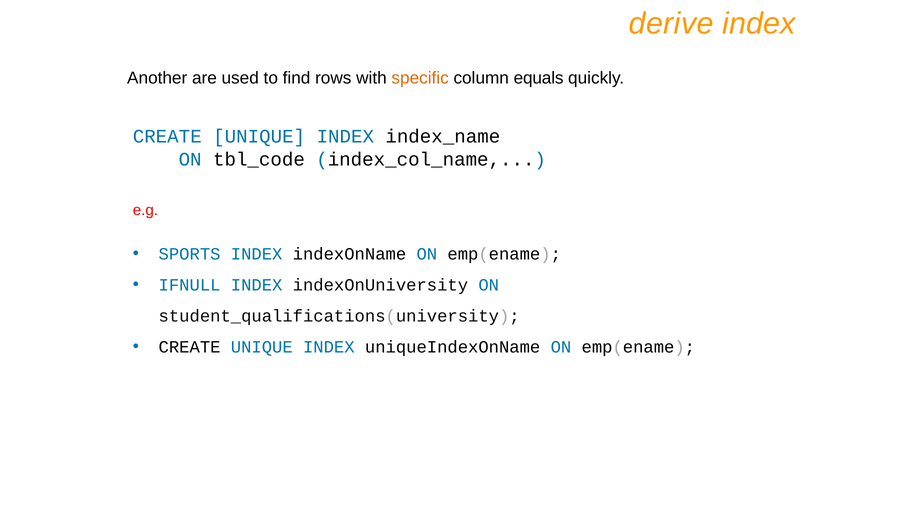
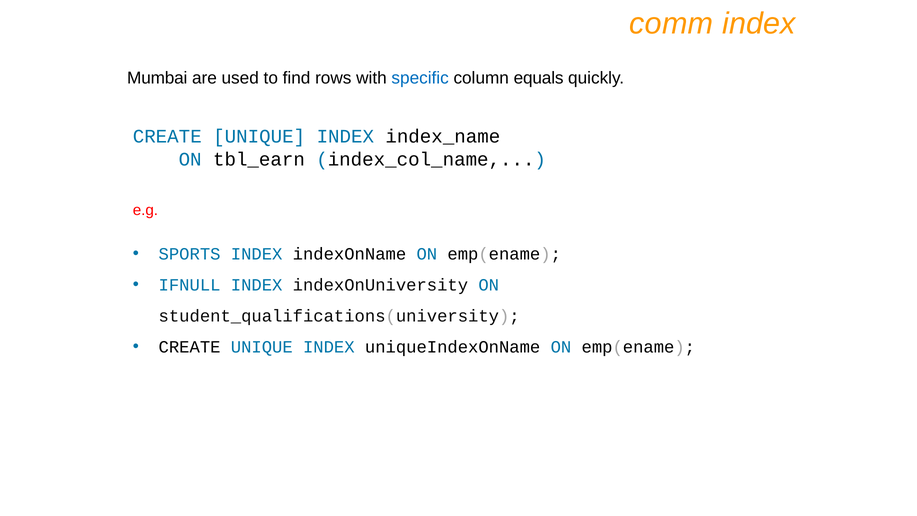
derive: derive -> comm (671, 24)
Another: Another -> Mumbai (157, 78)
specific colour: orange -> blue (420, 78)
tbl_code: tbl_code -> tbl_earn (259, 159)
